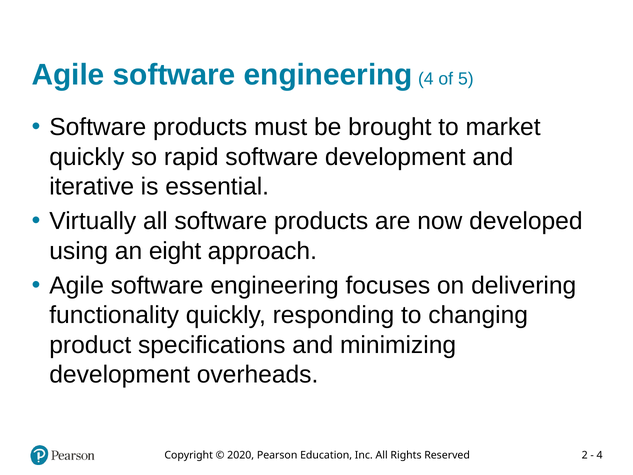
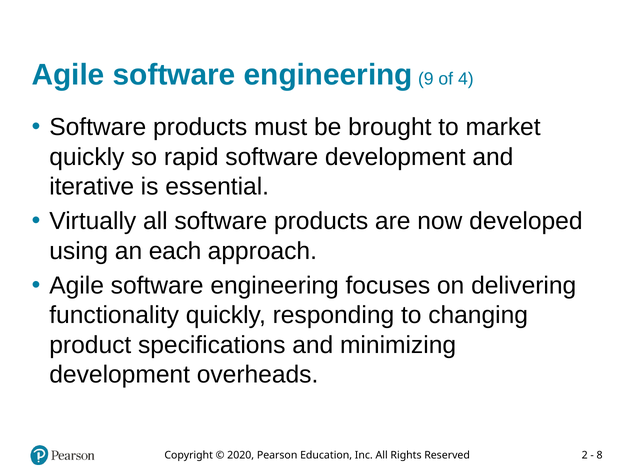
engineering 4: 4 -> 9 (426, 79)
5: 5 -> 4 (466, 79)
eight: eight -> each (175, 251)
4: 4 -> 8 (600, 455)
